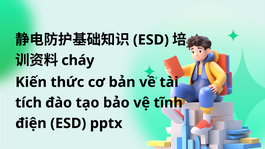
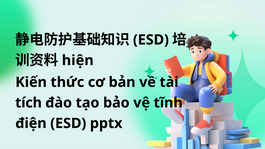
cháy: cháy -> hiện (78, 60)
